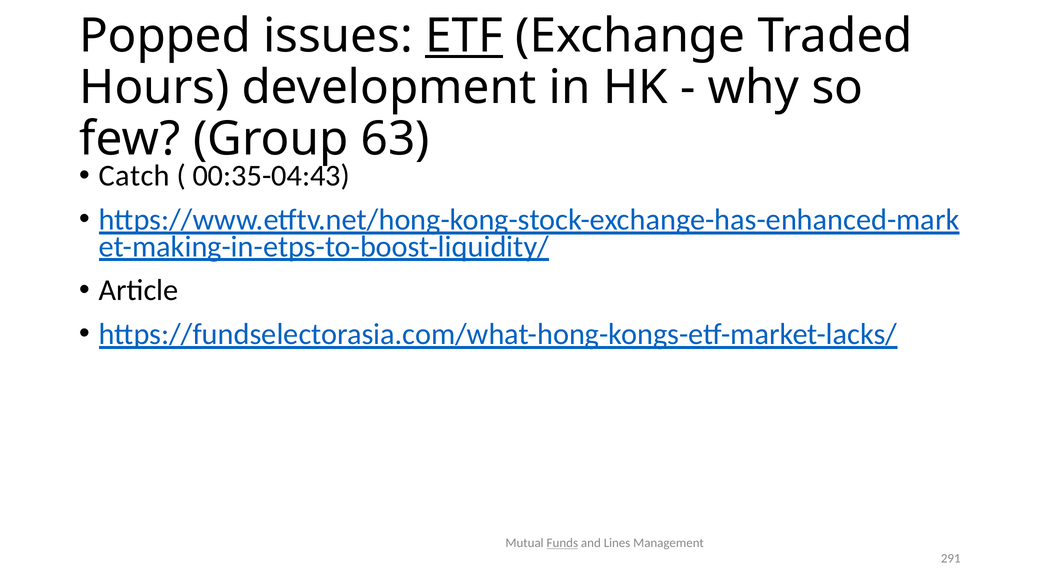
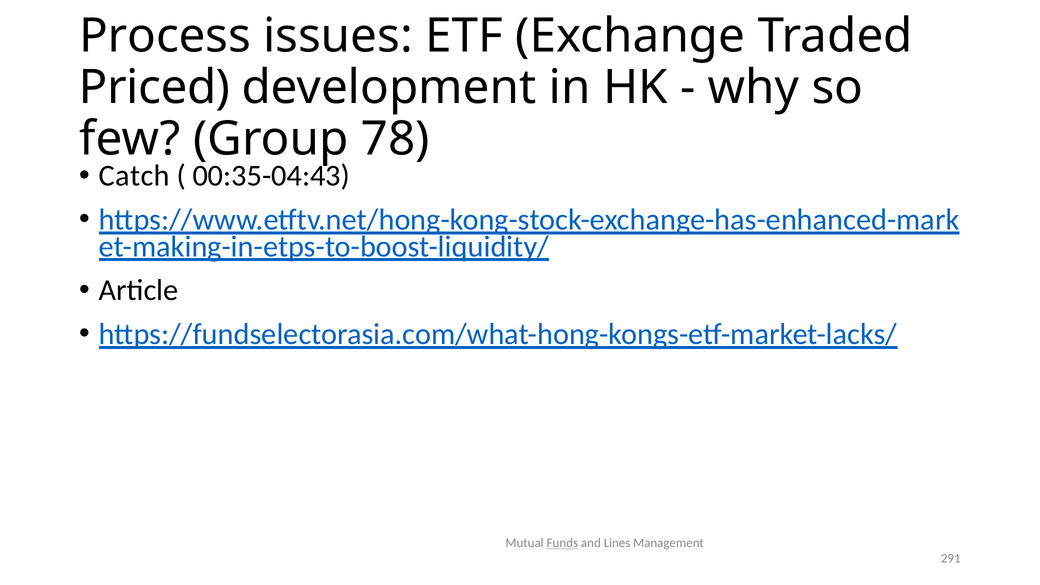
Popped: Popped -> Process (165, 36)
ETF underline: present -> none (464, 36)
Hours: Hours -> Priced (155, 87)
63: 63 -> 78 (395, 139)
